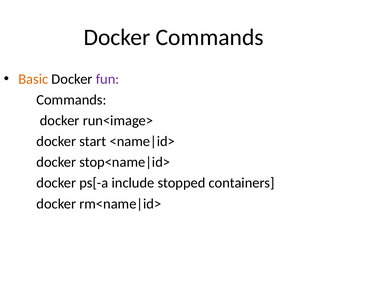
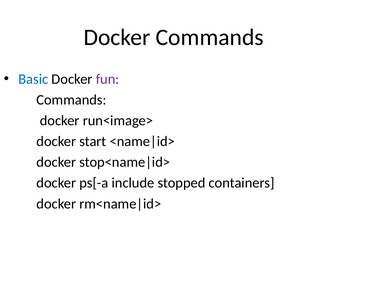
Basic colour: orange -> blue (33, 79)
